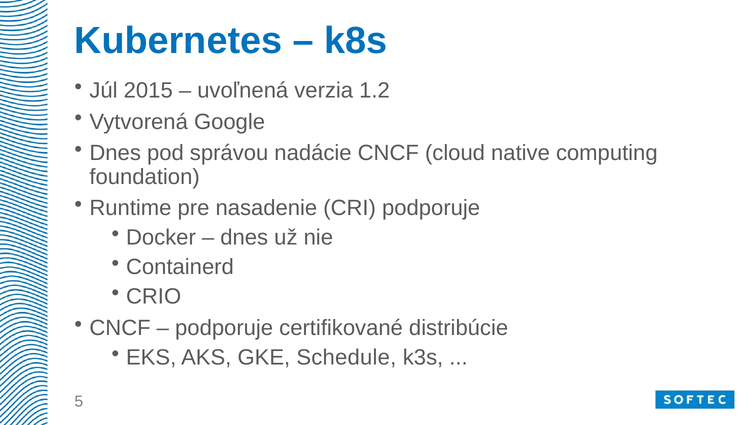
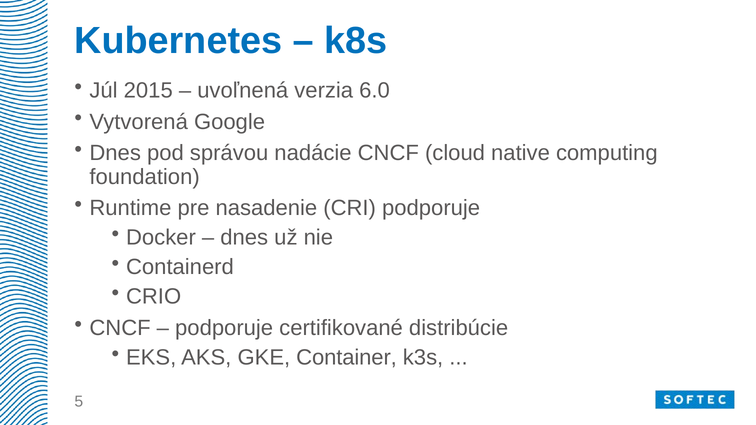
1.2: 1.2 -> 6.0 (375, 90)
Schedule: Schedule -> Container (347, 358)
